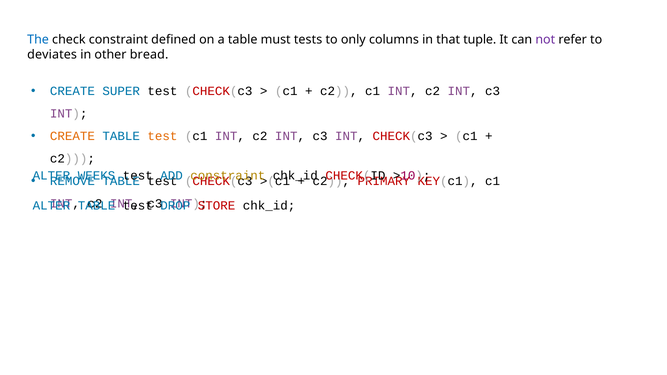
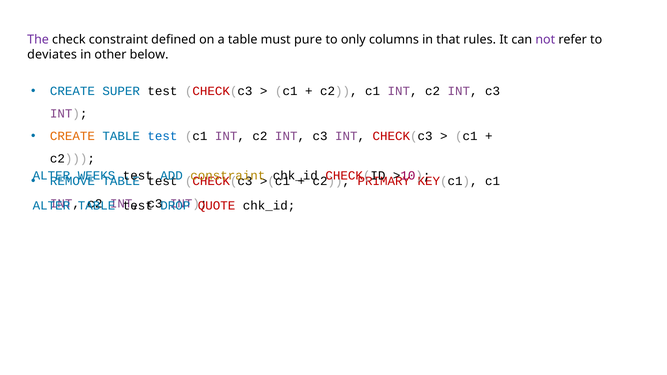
The colour: blue -> purple (38, 40)
tests: tests -> pure (308, 40)
tuple: tuple -> rules (480, 40)
bread: bread -> below (149, 55)
test colour: orange -> blue (162, 136)
STORE: STORE -> QUOTE (217, 205)
